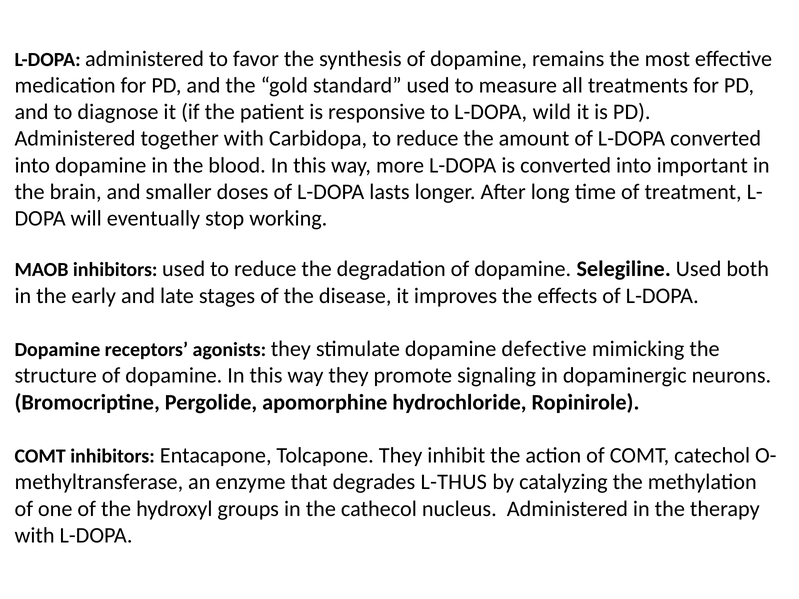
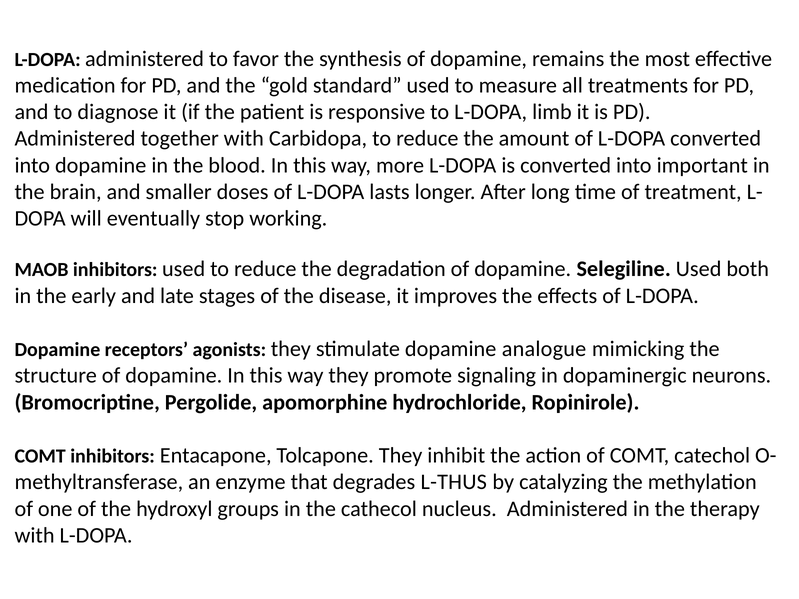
wild: wild -> limb (552, 112)
defective: defective -> analogue (544, 349)
